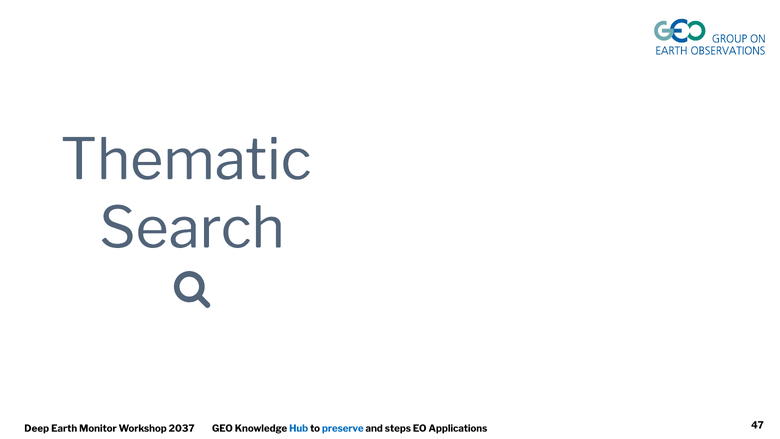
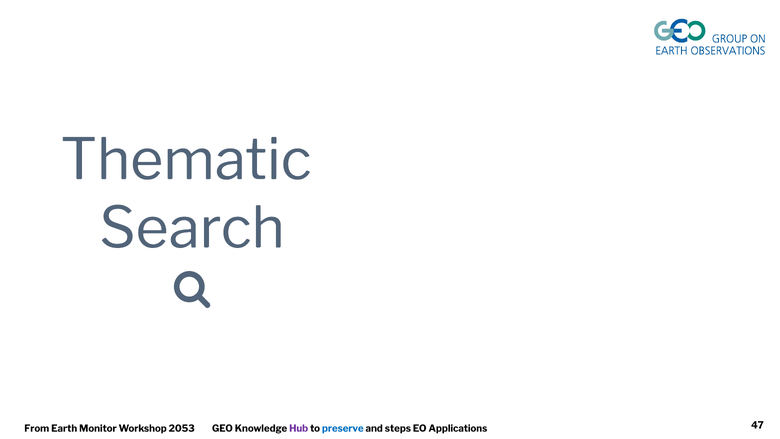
Deep: Deep -> From (37, 428)
2037: 2037 -> 2053 (182, 428)
Hub colour: blue -> purple (299, 428)
